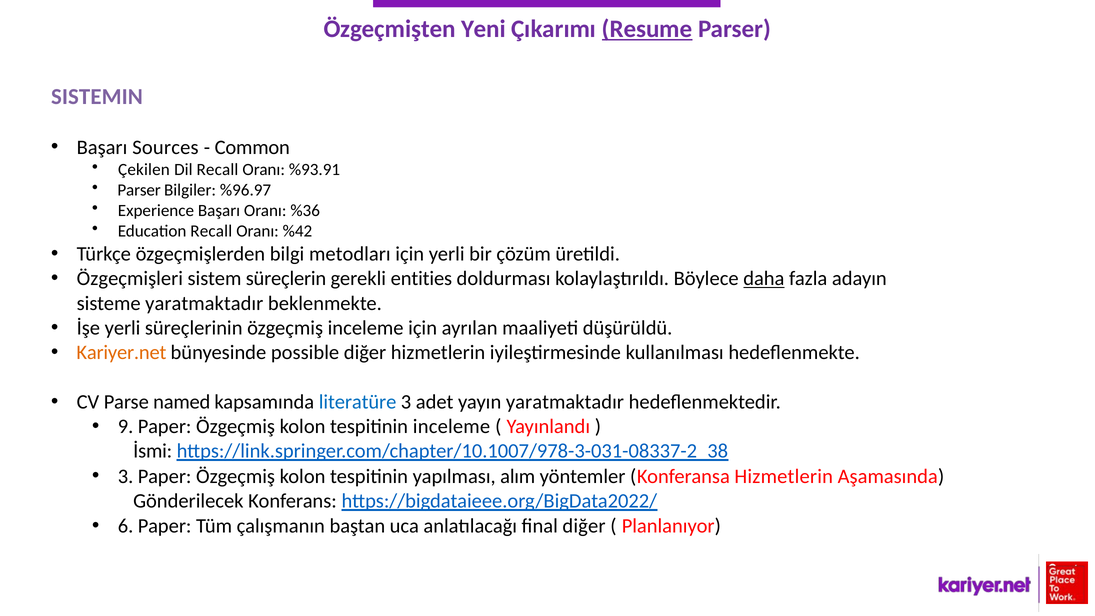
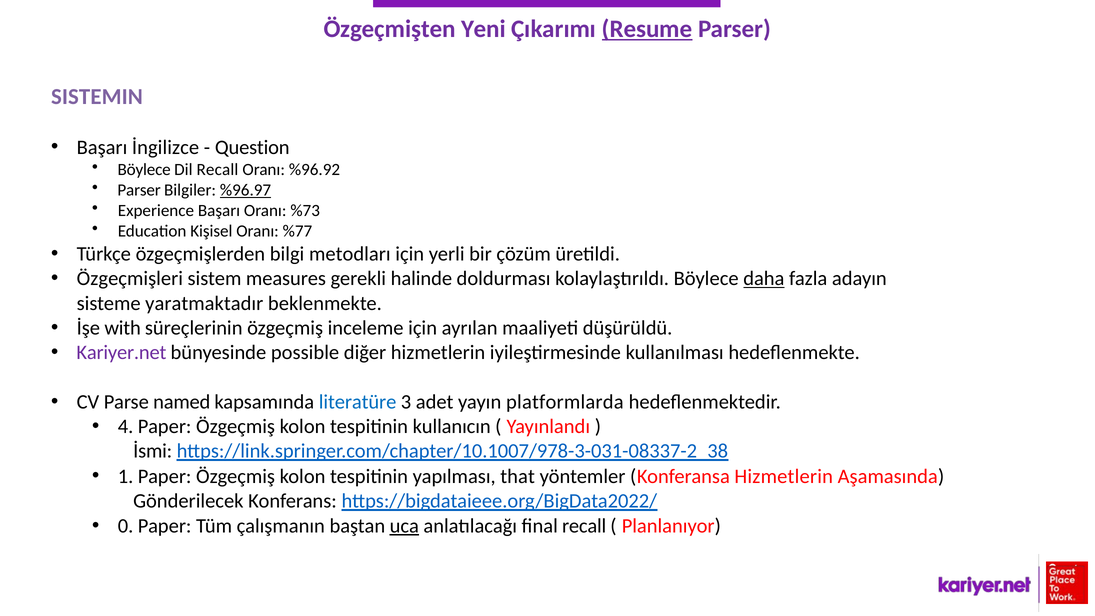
Sources: Sources -> İngilizce (166, 147)
Common: Common -> Question (252, 147)
Çekilen: Çekilen -> Böylece (144, 170)
%93.91: %93.91 -> %96.92 (314, 170)
%96.97 underline: none -> present (246, 190)
%36: %36 -> %73 (305, 211)
Education Recall: Recall -> Kişisel (211, 231)
%42: %42 -> %77 (298, 231)
süreçlerin: süreçlerin -> measures (286, 279)
entities: entities -> halinde (421, 279)
İşe yerli: yerli -> with (123, 328)
Kariyer.net colour: orange -> purple (121, 353)
yayın yaratmaktadır: yaratmaktadır -> platformlarda (565, 402)
9: 9 -> 4 (126, 426)
tespitinin inceleme: inceleme -> kullanıcın (452, 426)
3: 3 -> 1 (126, 476)
alım: alım -> that (518, 476)
6: 6 -> 0 (126, 526)
uca underline: none -> present (404, 526)
final diğer: diğer -> recall (584, 526)
